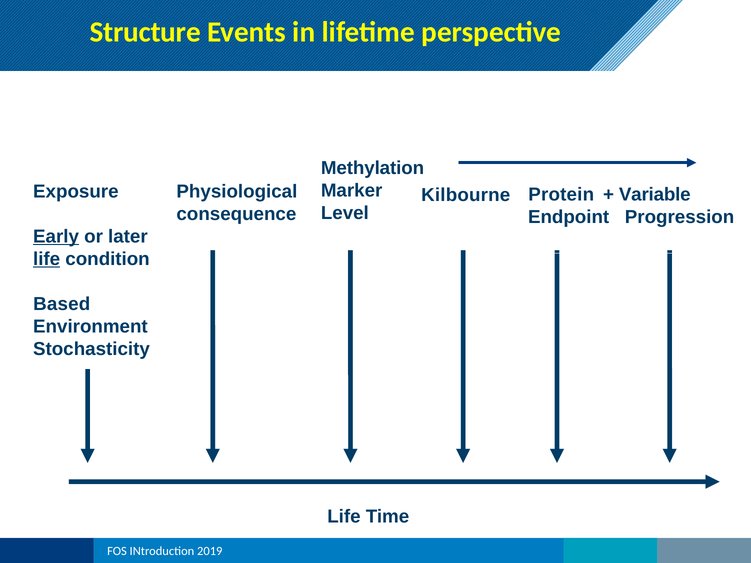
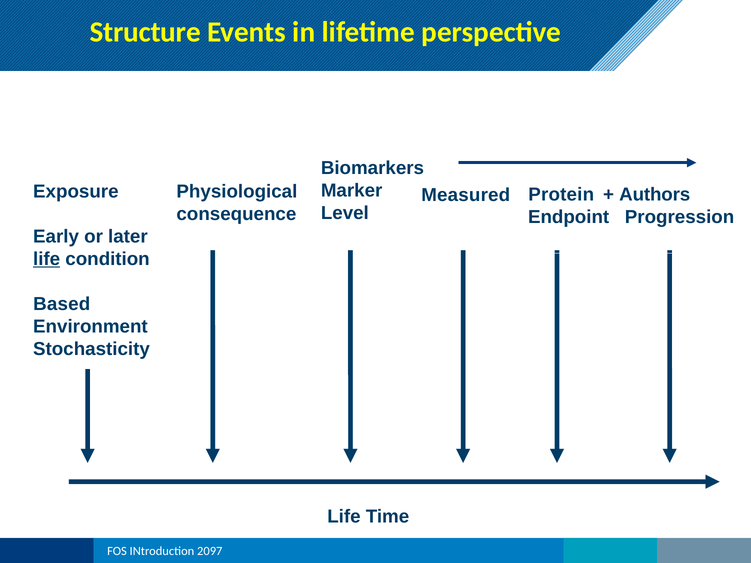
Methylation: Methylation -> Biomarkers (372, 168)
Variable: Variable -> Authors (655, 195)
Kilbourne: Kilbourne -> Measured (466, 195)
Early underline: present -> none (56, 237)
2019: 2019 -> 2097 (210, 552)
